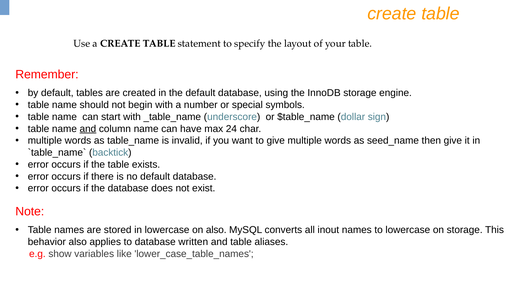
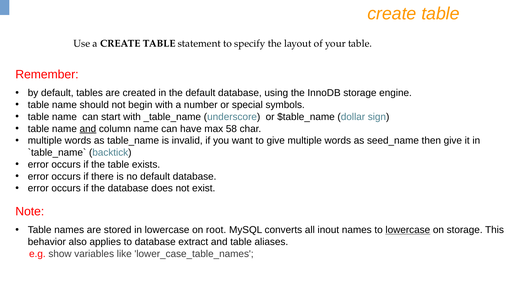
24: 24 -> 58 (231, 129)
on also: also -> root (216, 230)
lowercase underline: none -> present (408, 230)
written: written -> extract (193, 242)
